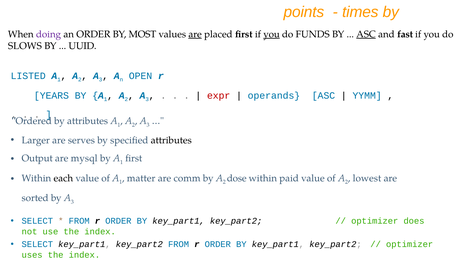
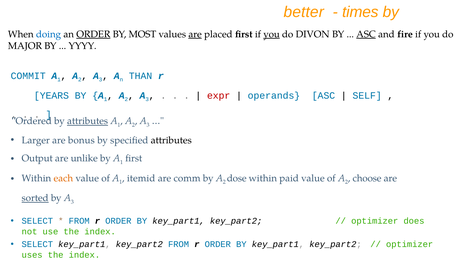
points: points -> better (304, 12)
doing colour: purple -> blue (49, 34)
ORDER underline: none -> present (93, 34)
FUNDS: FUNDS -> DIVON (313, 34)
fast: fast -> fire (405, 34)
SLOWS: SLOWS -> MAJOR (25, 46)
UUID: UUID -> YYYY (83, 46)
LISTED: LISTED -> COMMIT (28, 76)
OPEN: OPEN -> THAN (141, 76)
YYMM: YYMM -> SELF (367, 96)
attributes underline: none -> present (88, 121)
serves: serves -> bonus (81, 140)
mysql: mysql -> unlike (84, 158)
each colour: black -> orange (63, 178)
matter: matter -> itemid (141, 178)
lowest: lowest -> choose (367, 178)
sorted underline: none -> present (35, 198)
